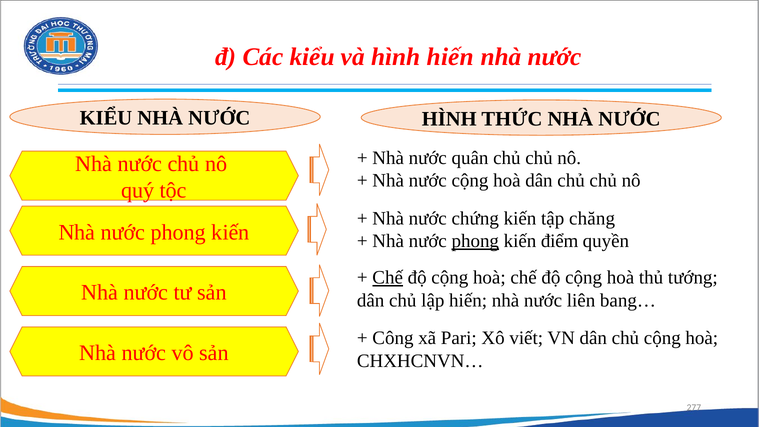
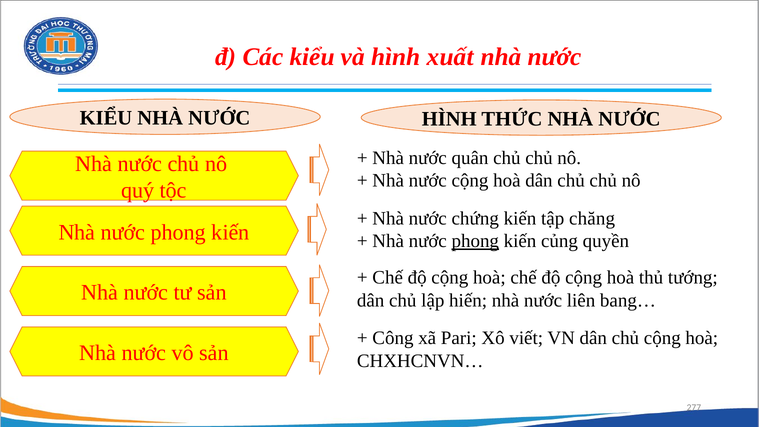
hình hiến: hiến -> xuất (450, 57)
điểm: điểm -> củng (559, 241)
Chế underline: present -> none (388, 278)
